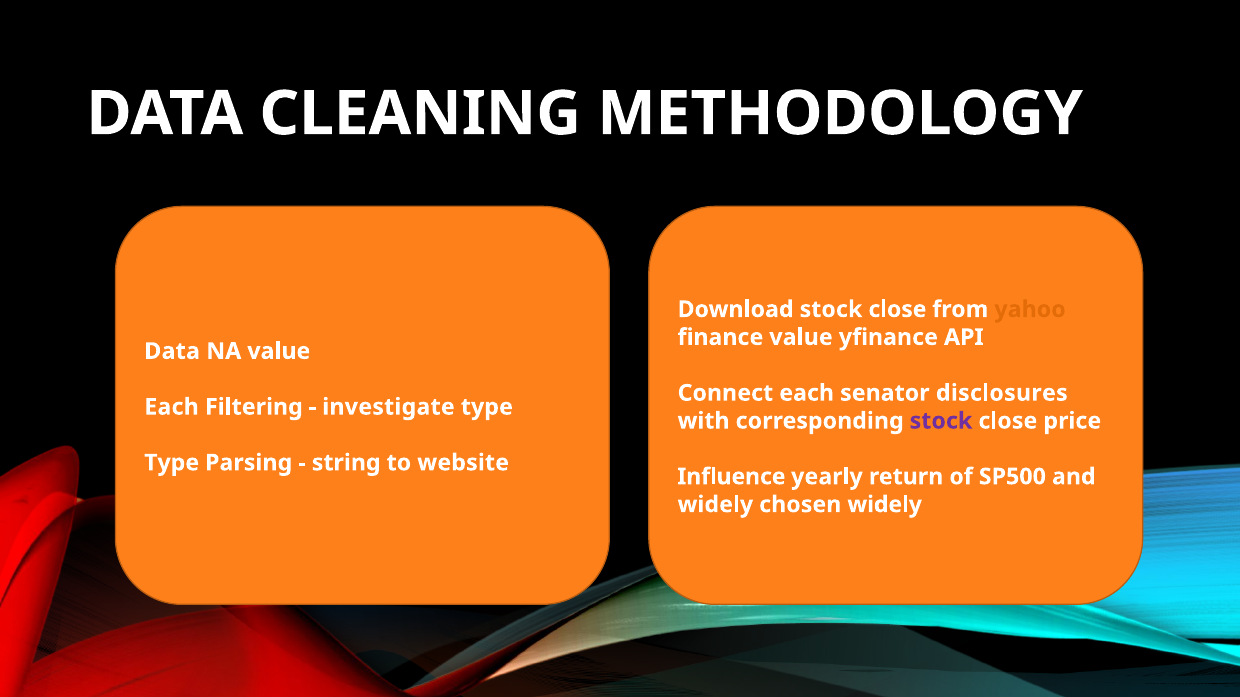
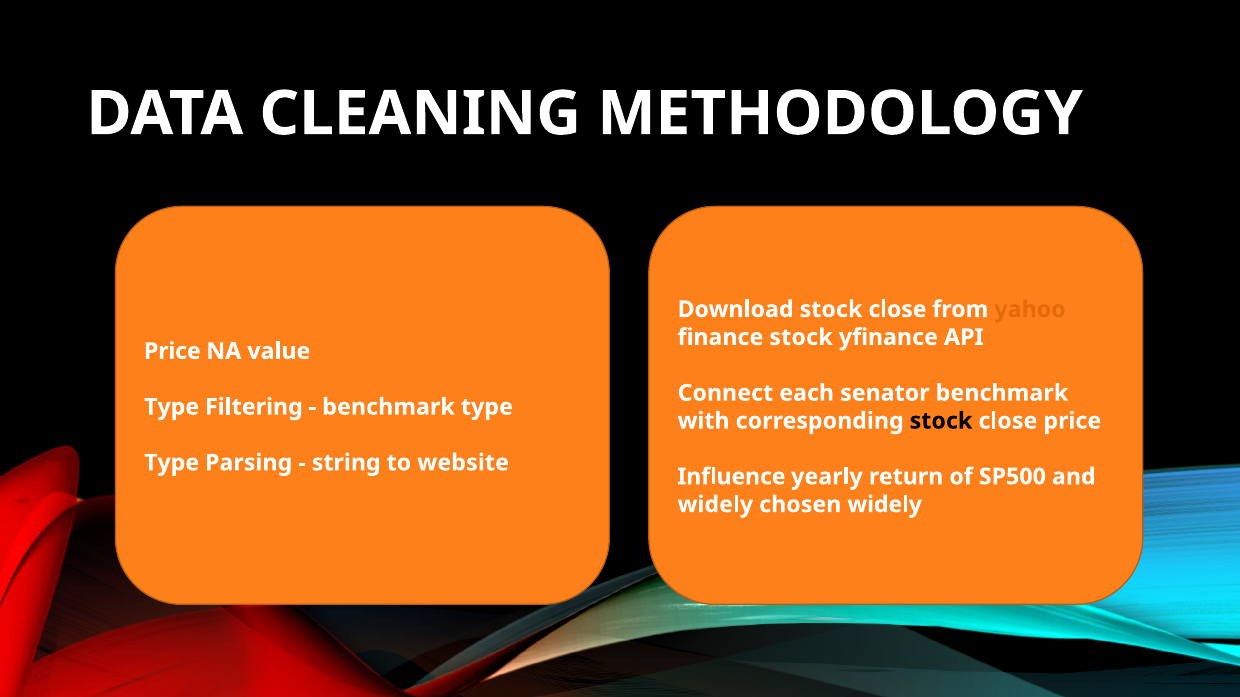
finance value: value -> stock (801, 337)
Data: Data -> Price (172, 351)
senator disclosures: disclosures -> benchmark (1002, 393)
Each: Each -> Type (172, 407)
investigate: investigate -> benchmark (389, 407)
stock colour: purple -> black (941, 421)
